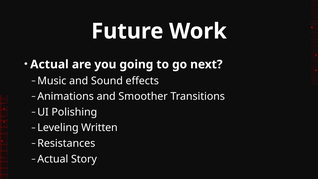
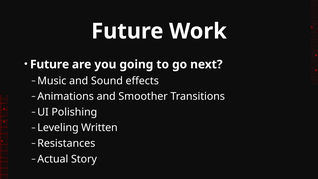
Actual: Actual -> Future (50, 64)
